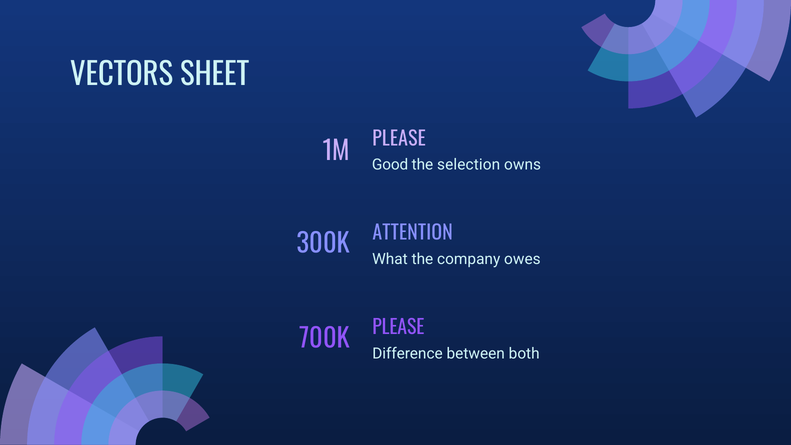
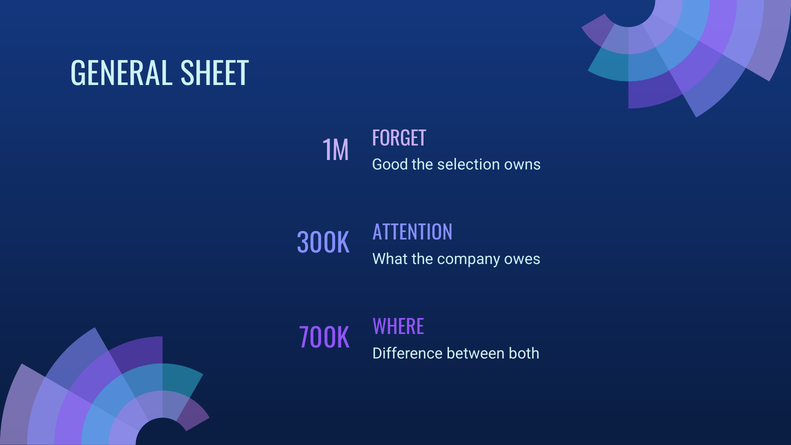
VECTORS: VECTORS -> GENERAL (122, 75)
PLEASE: PLEASE -> FORGET (399, 139)
PLEASE: PLEASE -> WHERE (398, 328)
